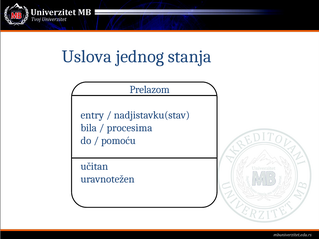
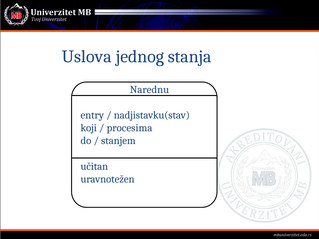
Prelazom: Prelazom -> Narednu (149, 90)
bila: bila -> koji (89, 128)
pomoću: pomoću -> stanjem (118, 141)
